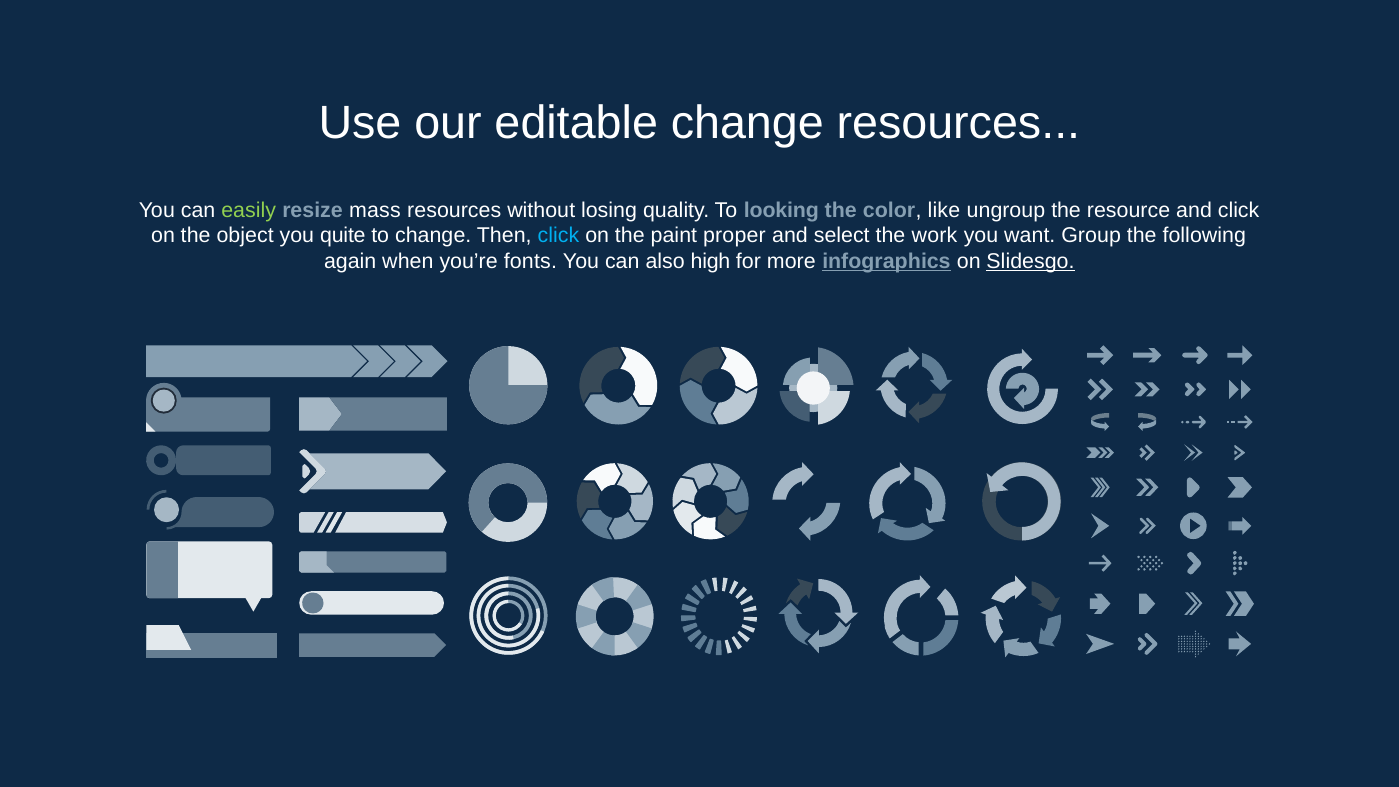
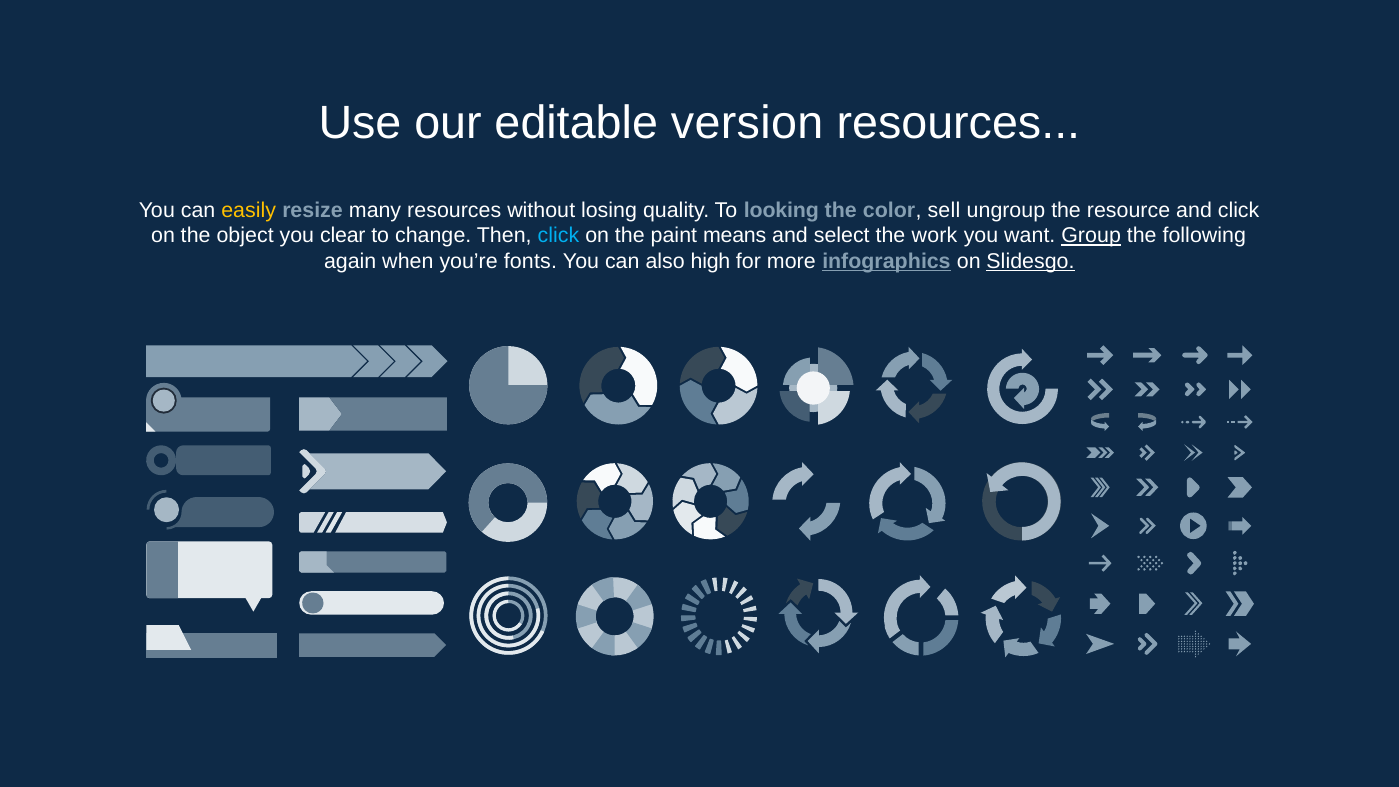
editable change: change -> version (747, 123)
easily colour: light green -> yellow (249, 210)
mass: mass -> many (375, 210)
like: like -> sell (944, 210)
quite: quite -> clear (343, 236)
proper: proper -> means (735, 236)
Group underline: none -> present (1091, 236)
